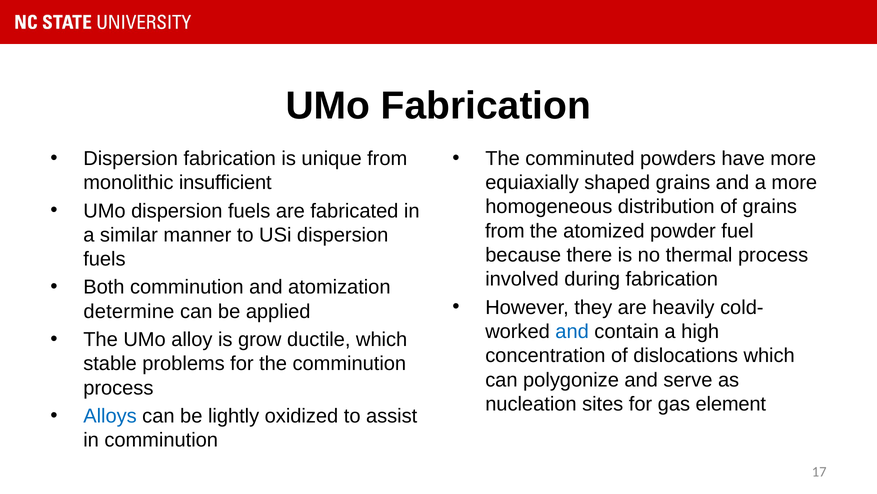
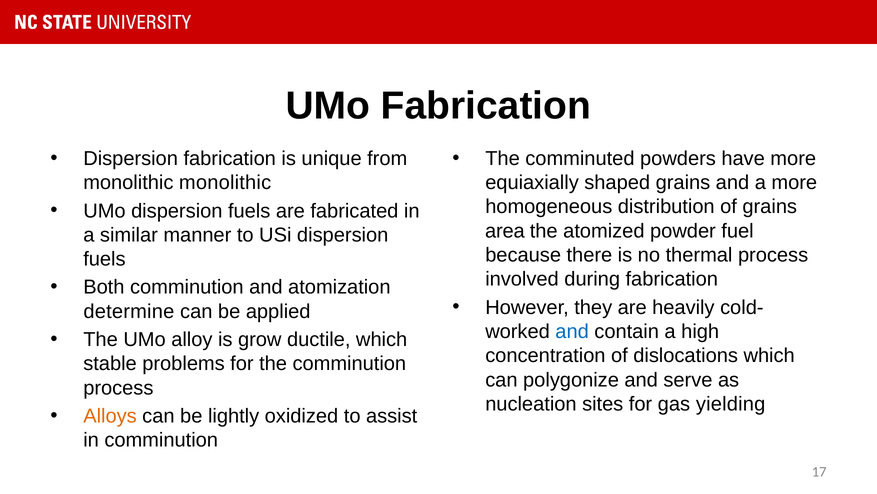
monolithic insufficient: insufficient -> monolithic (225, 182)
from: from -> area (505, 231)
element: element -> yielding (731, 403)
Alloys colour: blue -> orange (110, 415)
